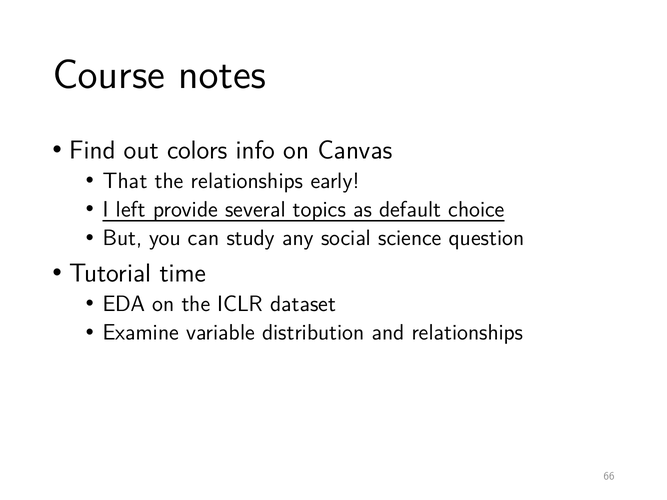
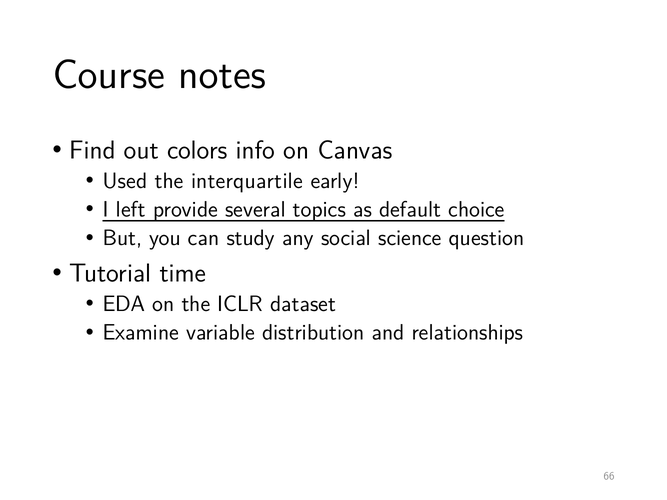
That: That -> Used (125, 181)
the relationships: relationships -> interquartile (247, 181)
